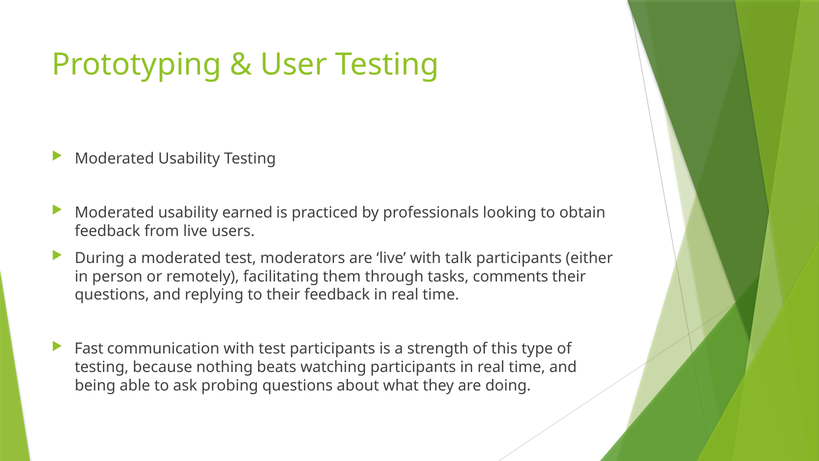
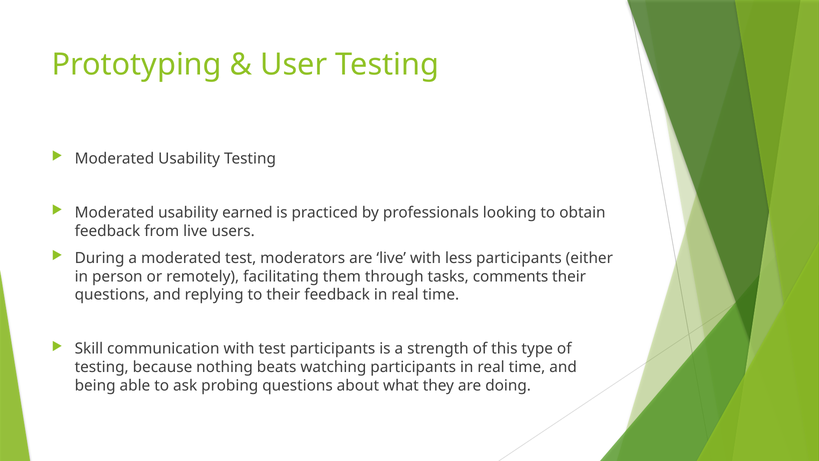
talk: talk -> less (459, 258)
Fast: Fast -> Skill (89, 349)
